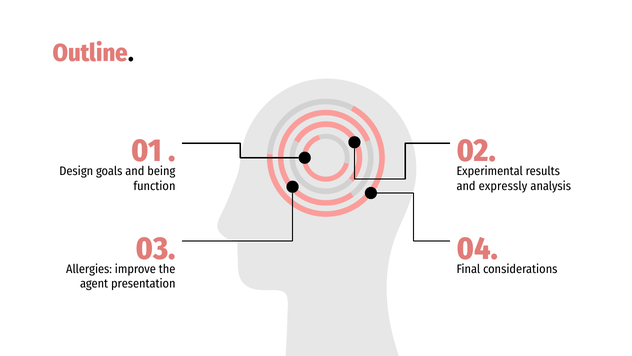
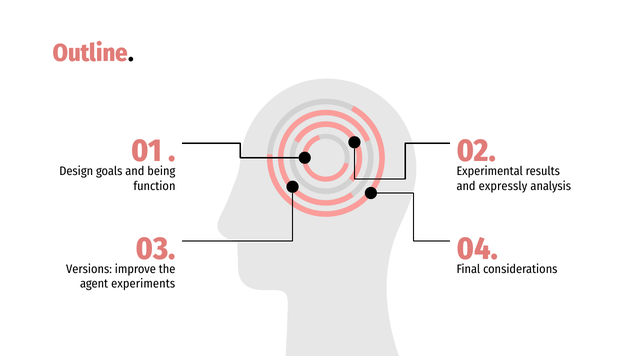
Allergies: Allergies -> Versions (89, 269)
presentation: presentation -> experiments (143, 283)
